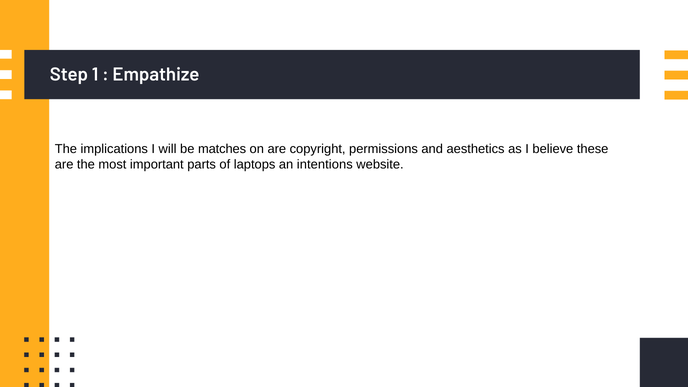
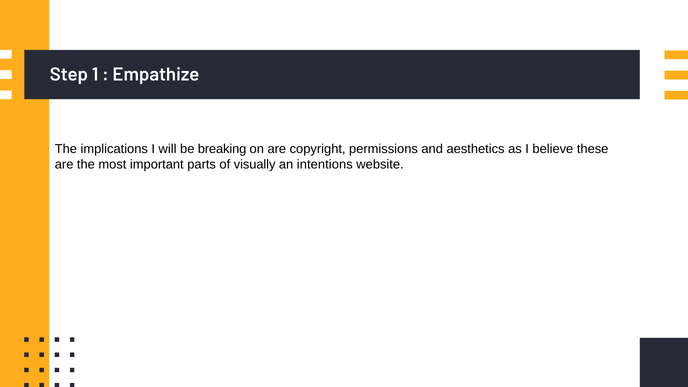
matches: matches -> breaking (222, 149)
laptops: laptops -> visually (255, 165)
